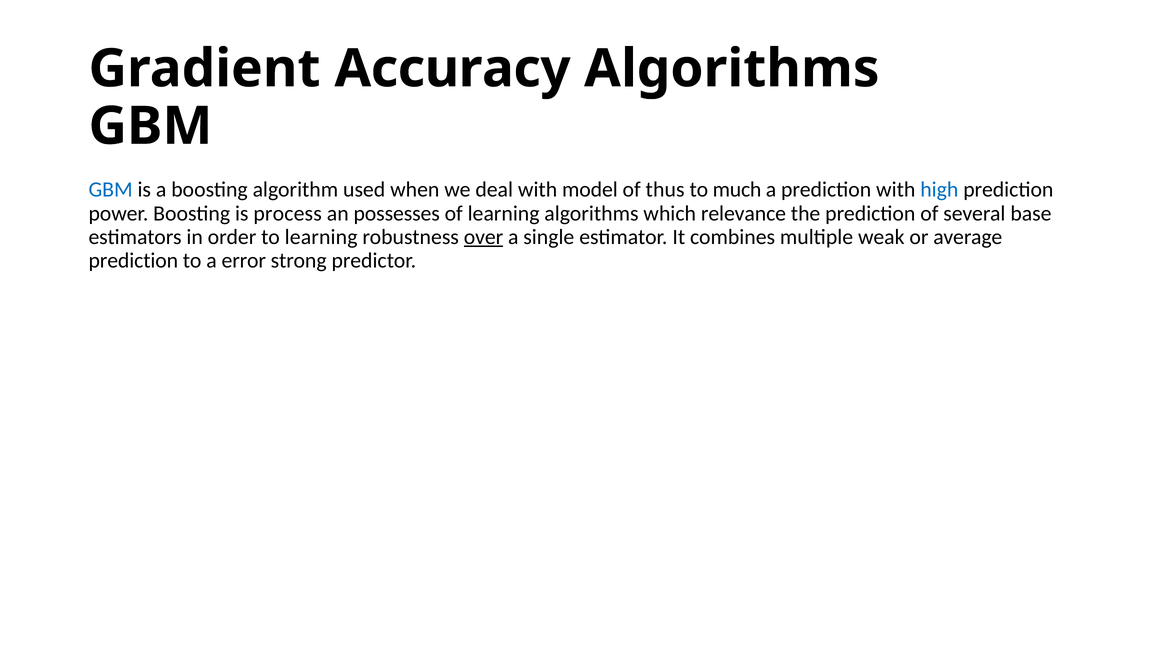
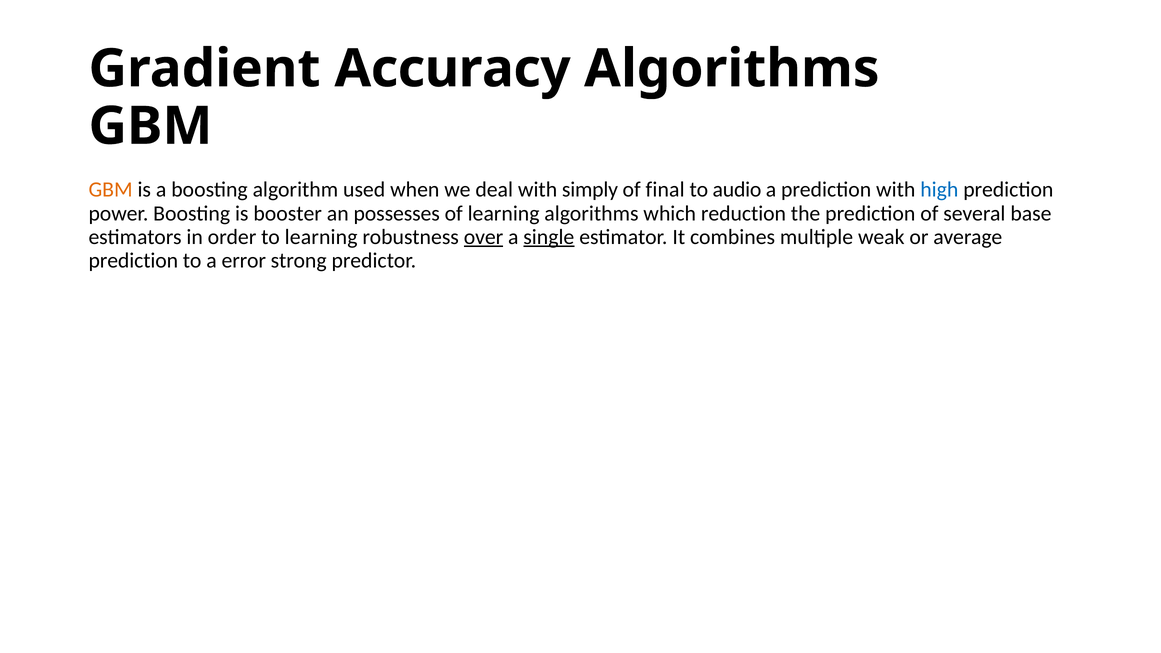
GBM colour: blue -> orange (111, 190)
model: model -> simply (590, 190)
thus: thus -> final (665, 190)
much: much -> audio (737, 190)
process: process -> booster (288, 213)
relevance: relevance -> reduction (743, 213)
single underline: none -> present (549, 237)
